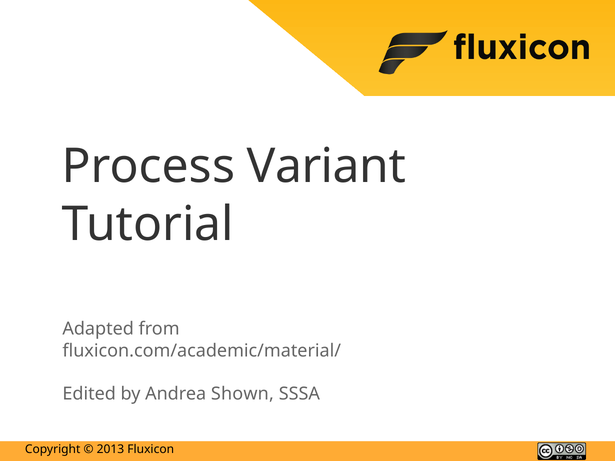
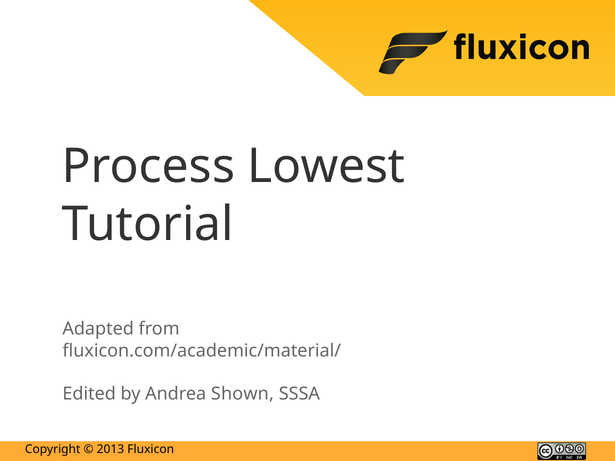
Variant: Variant -> Lowest (326, 167)
